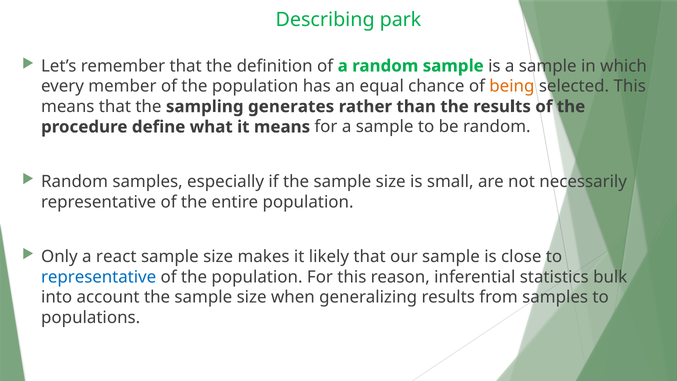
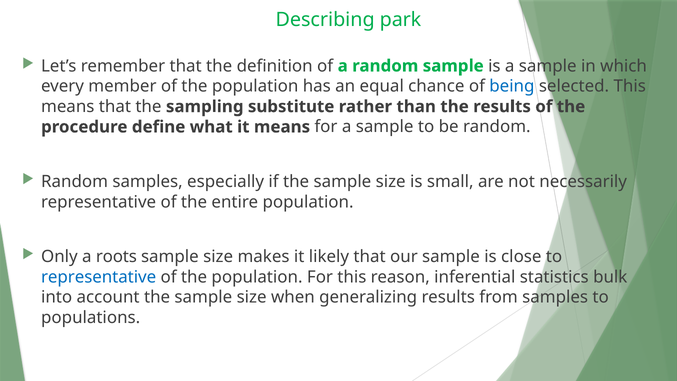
being colour: orange -> blue (512, 86)
generates: generates -> substitute (291, 107)
react: react -> roots (116, 257)
